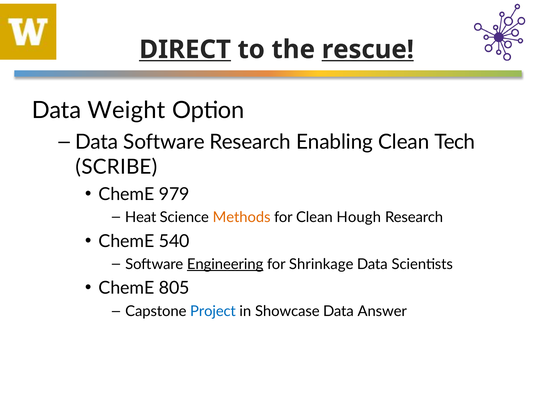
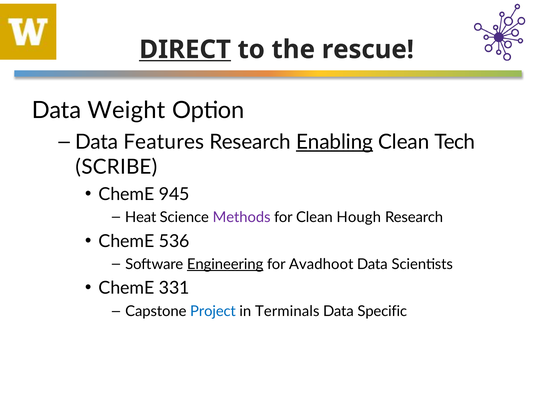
rescue underline: present -> none (368, 50)
Data Software: Software -> Features (164, 142)
Enabling underline: none -> present (335, 142)
979: 979 -> 945 (174, 194)
Methods colour: orange -> purple (242, 217)
540: 540 -> 536 (174, 241)
Shrinkage: Shrinkage -> Avadhoot (321, 264)
805: 805 -> 331 (174, 288)
Showcase: Showcase -> Terminals (287, 311)
Answer: Answer -> Specific (382, 311)
